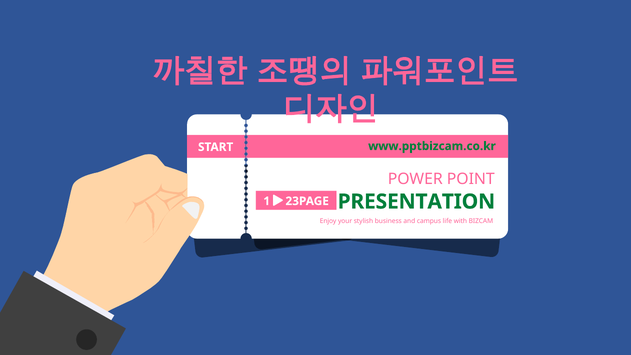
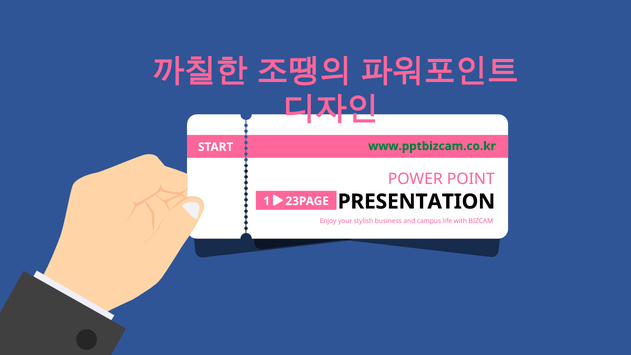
PRESENTATION colour: green -> black (416, 202)
